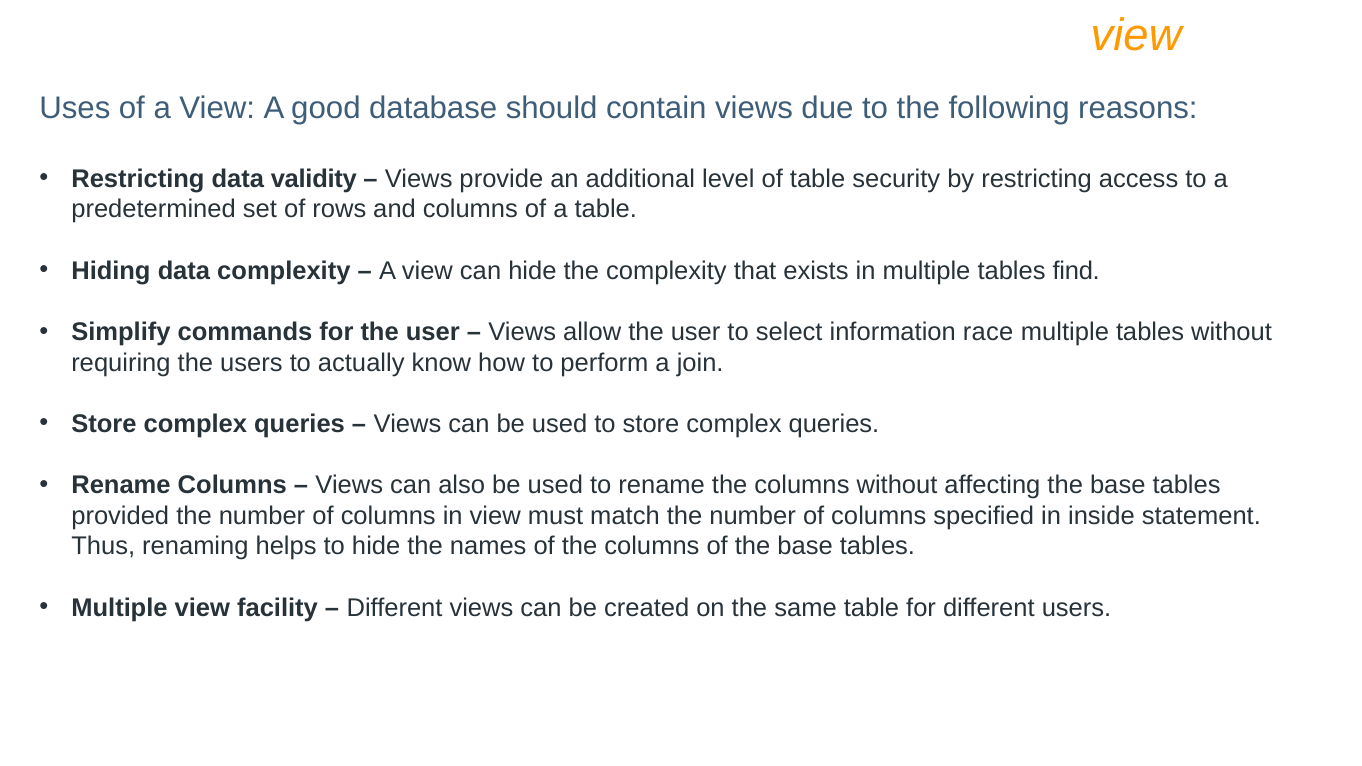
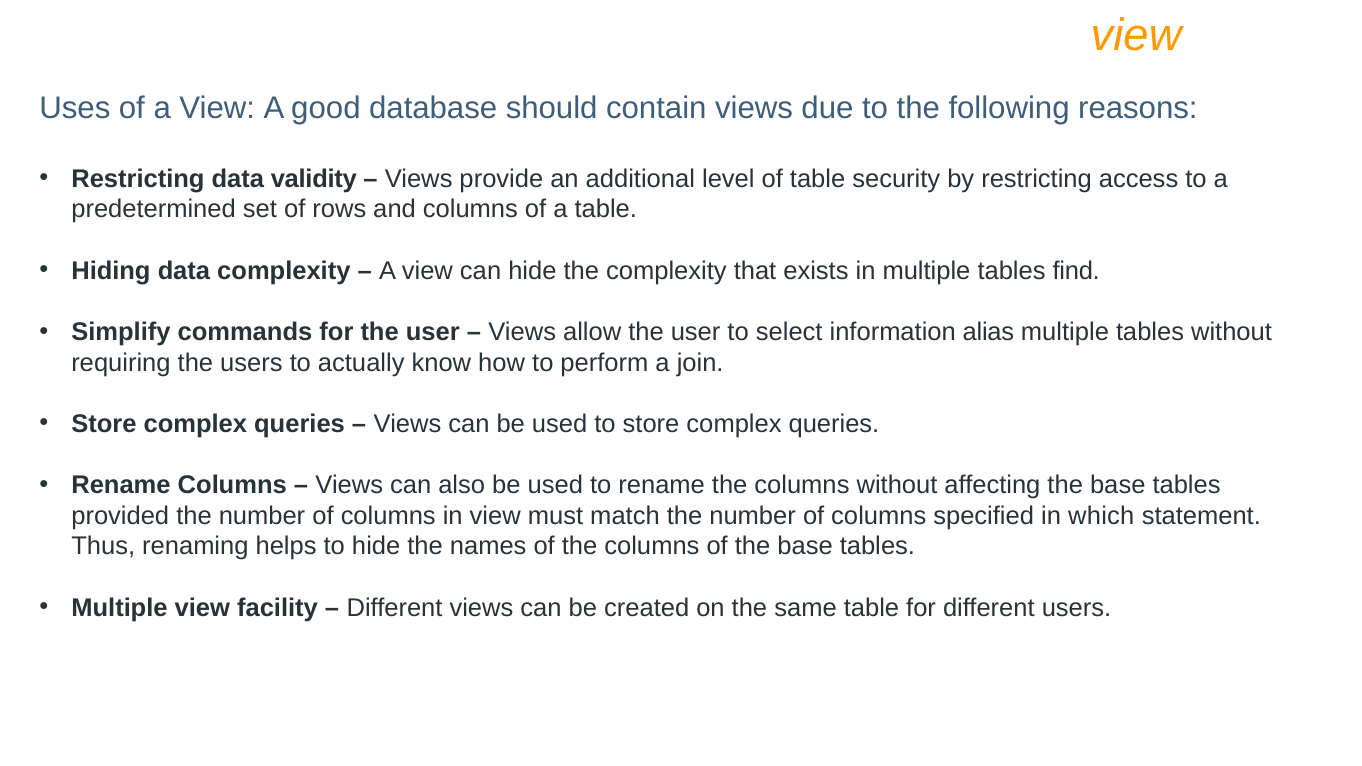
race: race -> alias (988, 332)
inside: inside -> which (1101, 516)
